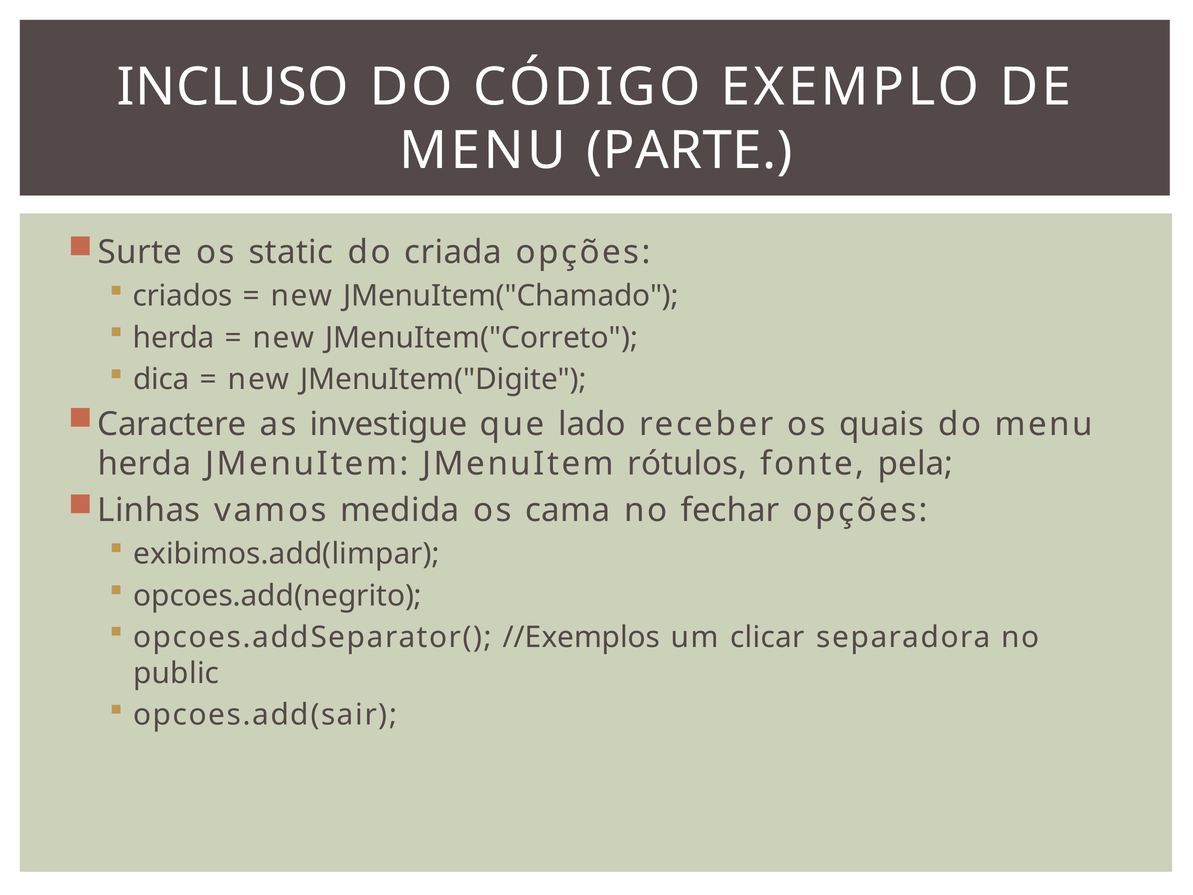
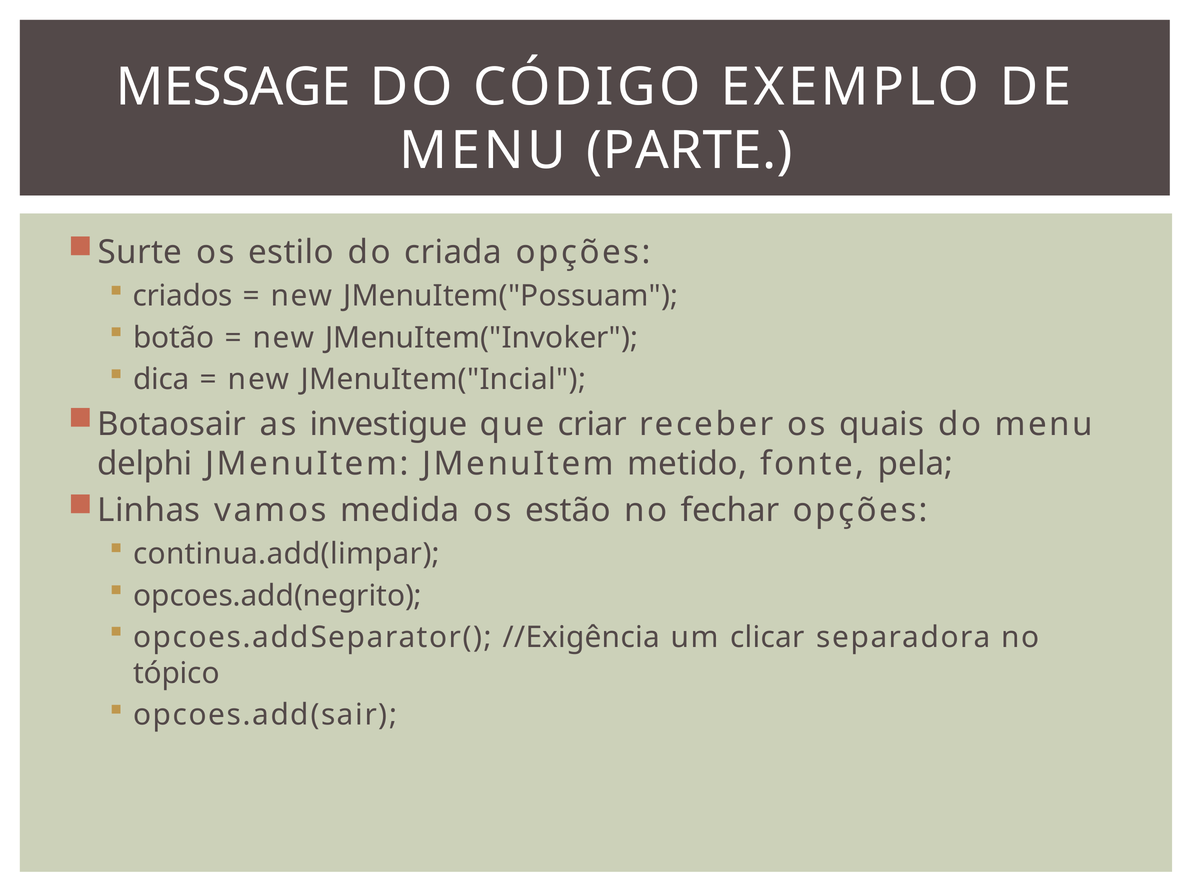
INCLUSO: INCLUSO -> MESSAGE (233, 87)
static: static -> estilo (291, 252)
JMenuItem("Chamado: JMenuItem("Chamado -> JMenuItem("Possuam (511, 296)
herda: herda -> botão (174, 338)
JMenuItem("Correto: JMenuItem("Correto -> JMenuItem("Invoker (482, 338)
JMenuItem("Digite: JMenuItem("Digite -> JMenuItem("Incial (443, 379)
Caractere: Caractere -> Botaosair (172, 424)
lado: lado -> criar (592, 424)
herda: herda -> delphi (145, 464)
rótulos: rótulos -> metido (687, 464)
cama: cama -> estão (568, 510)
exibimos.add(limpar: exibimos.add(limpar -> continua.add(limpar (286, 554)
//Exemplos: //Exemplos -> //Exigência (581, 637)
public: public -> tópico (176, 673)
